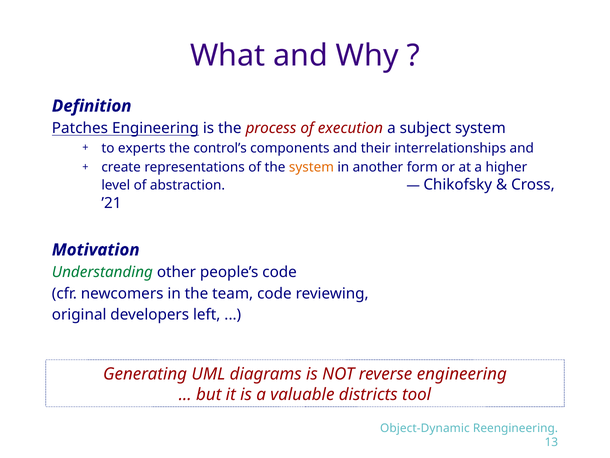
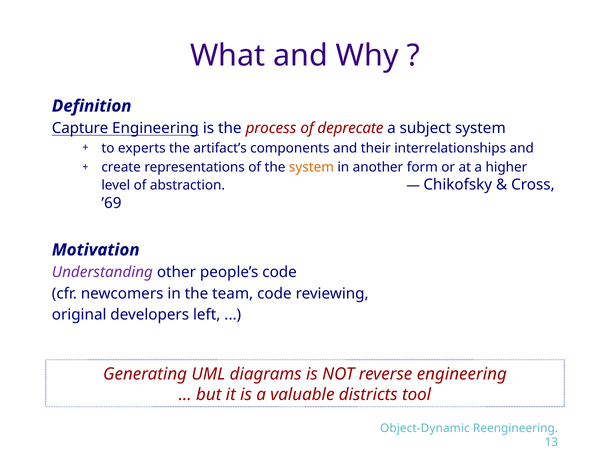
Patches: Patches -> Capture (80, 128)
execution: execution -> deprecate (350, 128)
control’s: control’s -> artifact’s (220, 148)
’21: ’21 -> ’69 (111, 203)
Understanding colour: green -> purple (102, 272)
